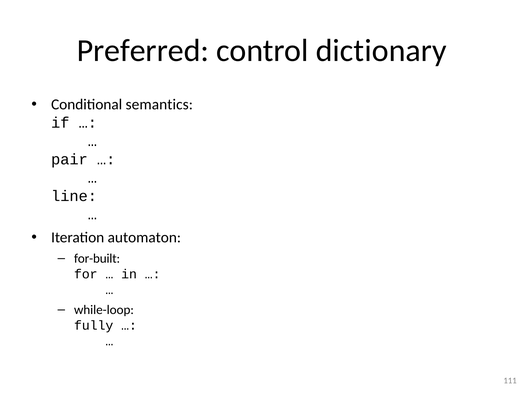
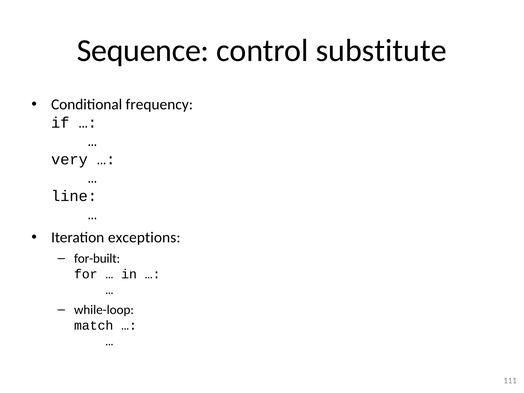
Preferred: Preferred -> Sequence (143, 51)
dictionary: dictionary -> substitute (381, 51)
semantics: semantics -> frequency (159, 105)
pair: pair -> very (69, 160)
automaton: automaton -> exceptions (144, 238)
fully: fully -> match (94, 326)
